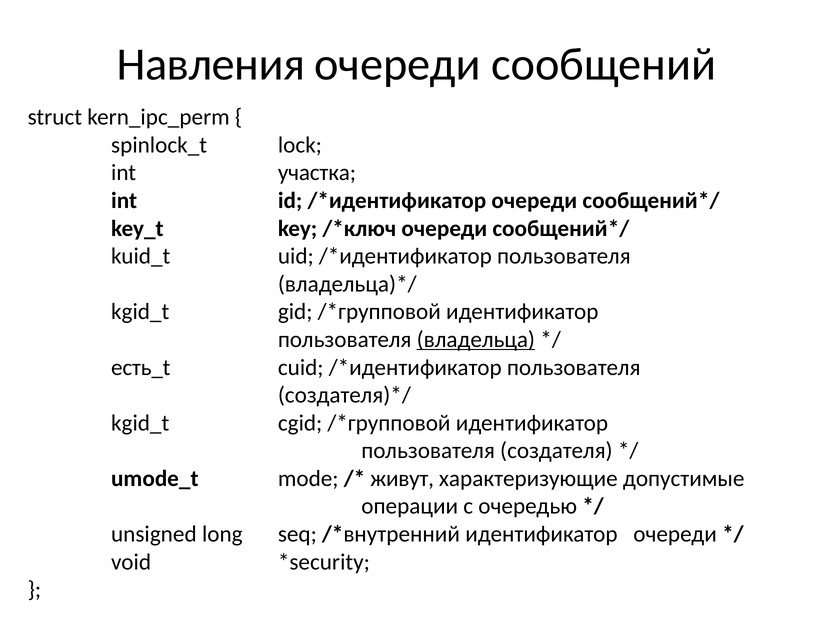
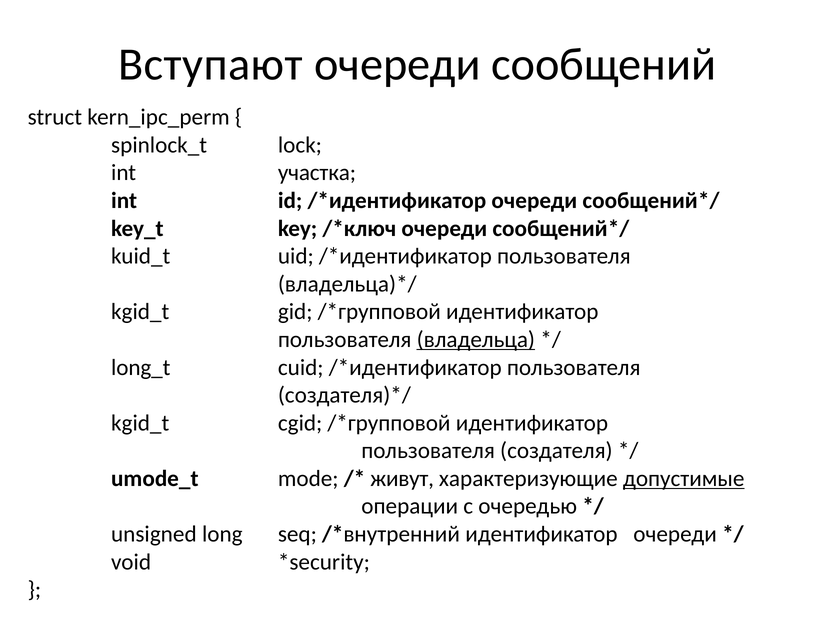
Навления: Навления -> Вступают (210, 65)
есть_t: есть_t -> long_t (141, 368)
допустимые underline: none -> present (684, 479)
